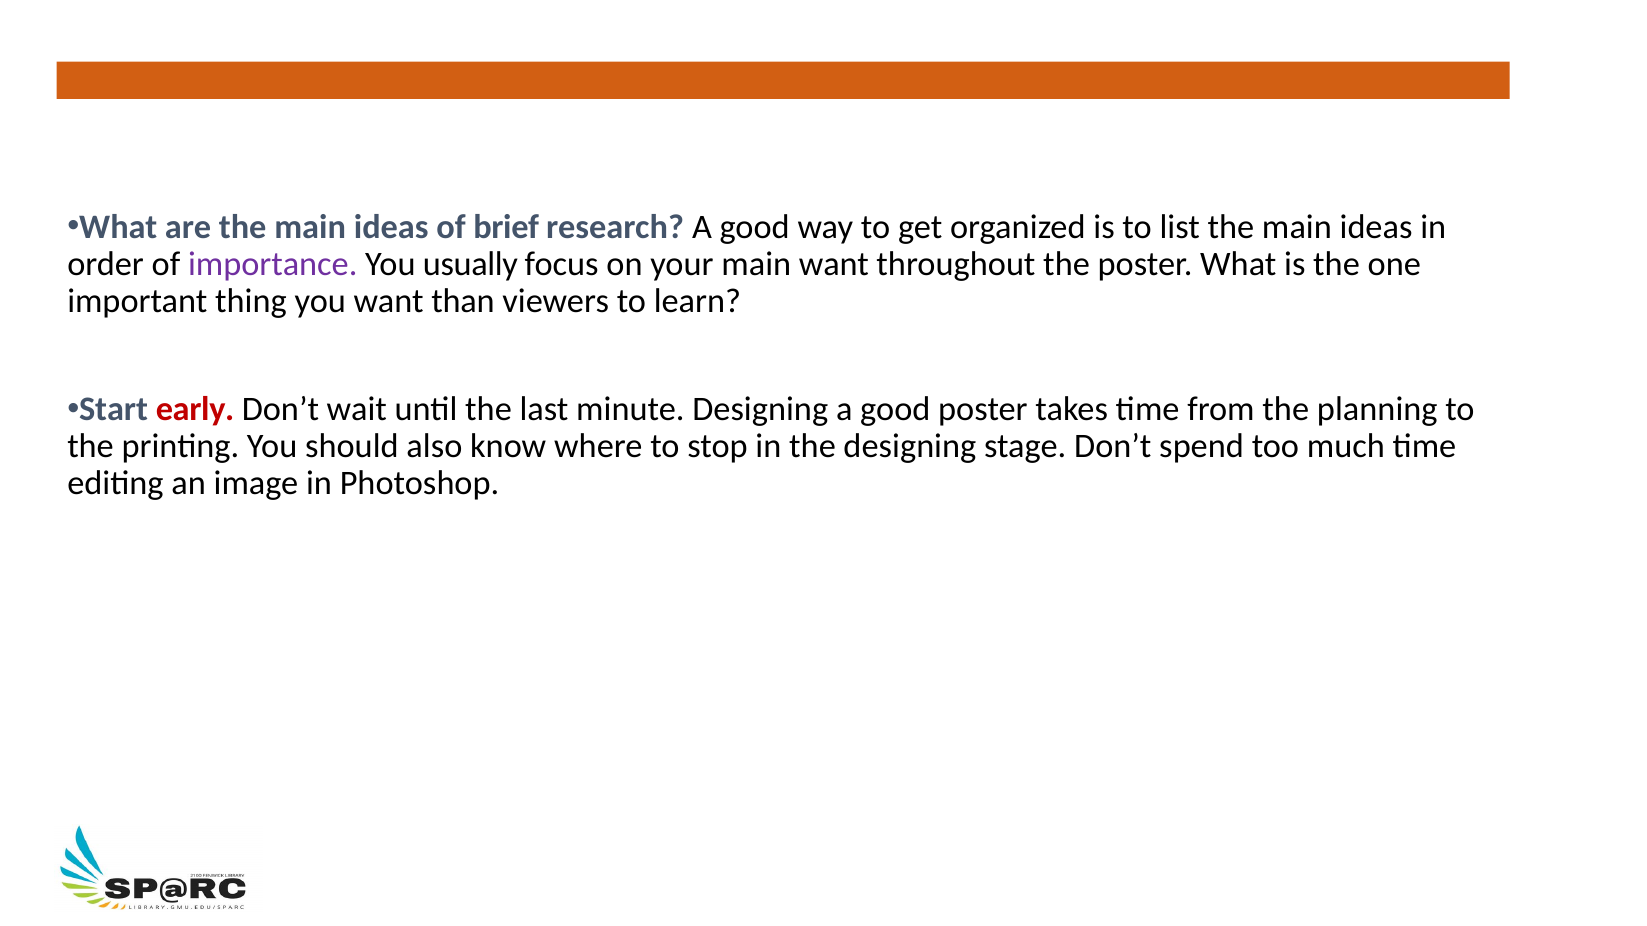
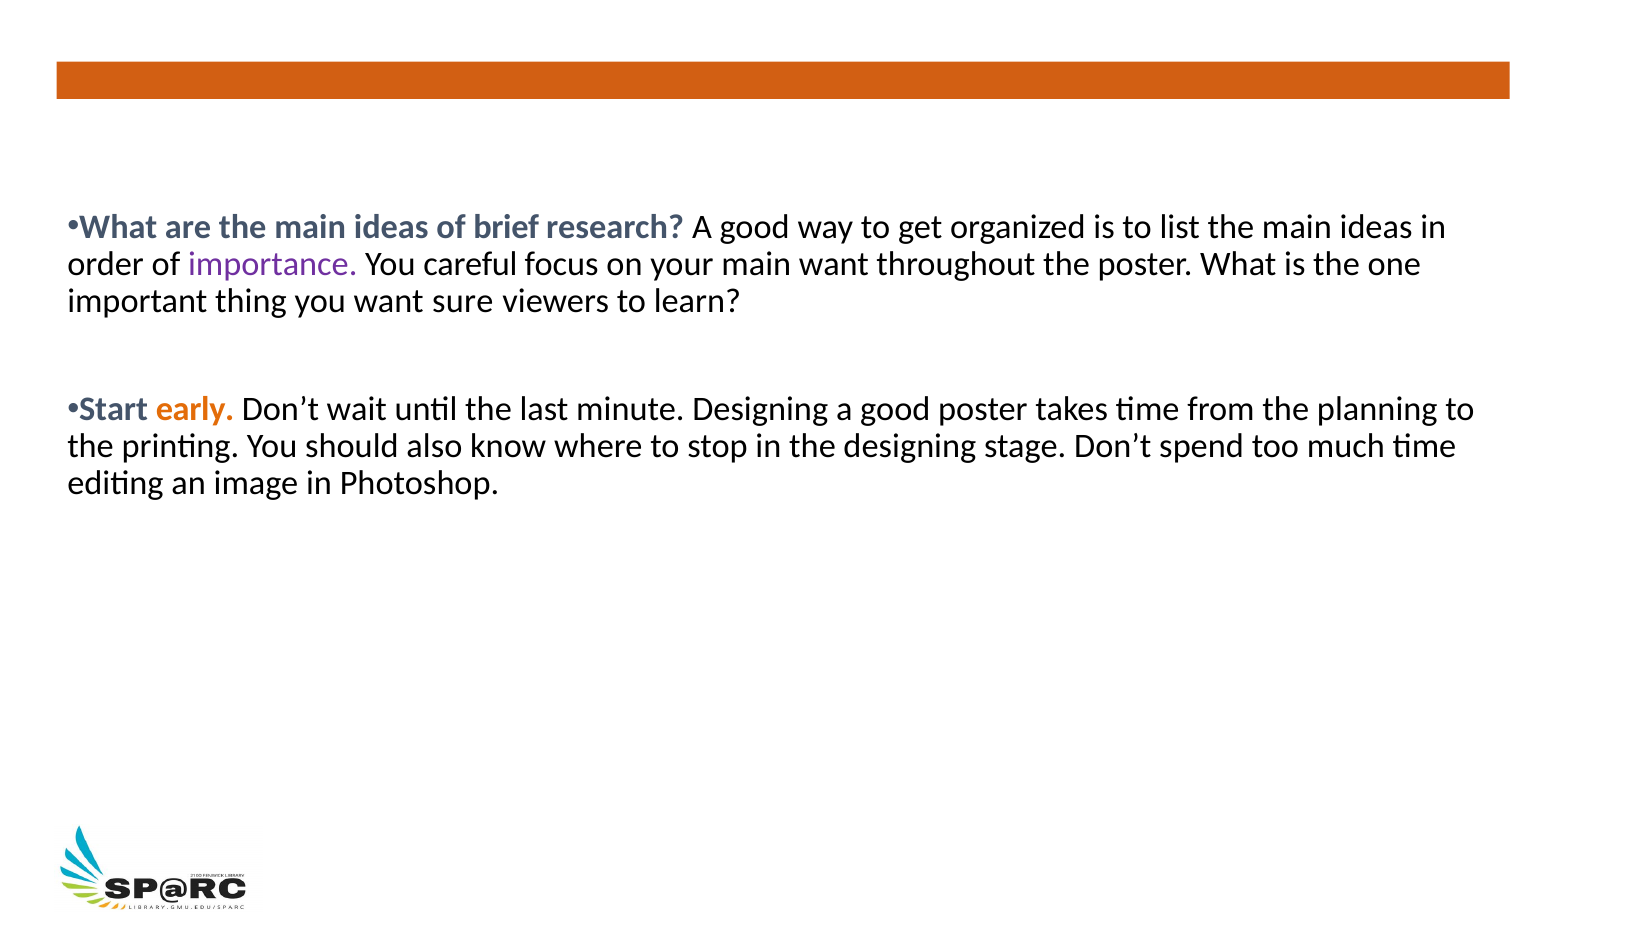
usually: usually -> careful (470, 264)
than: than -> sure (463, 301)
early colour: red -> orange (195, 410)
